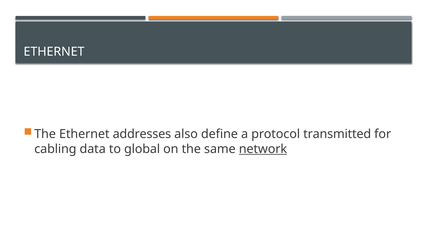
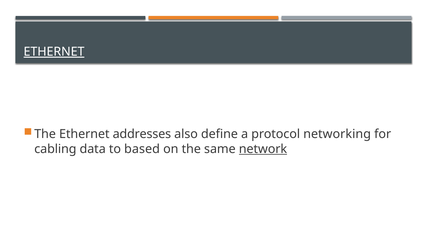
ETHERNET underline: none -> present (54, 52)
transmitted: transmitted -> networking (337, 134)
global: global -> based (142, 149)
